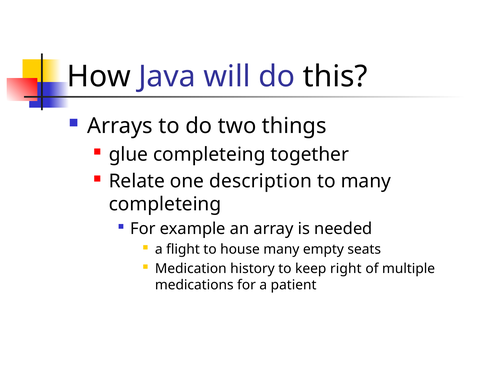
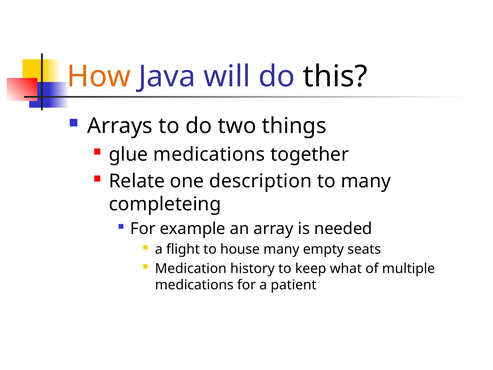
How colour: black -> orange (99, 76)
glue completeing: completeing -> medications (209, 154)
right: right -> what (346, 268)
